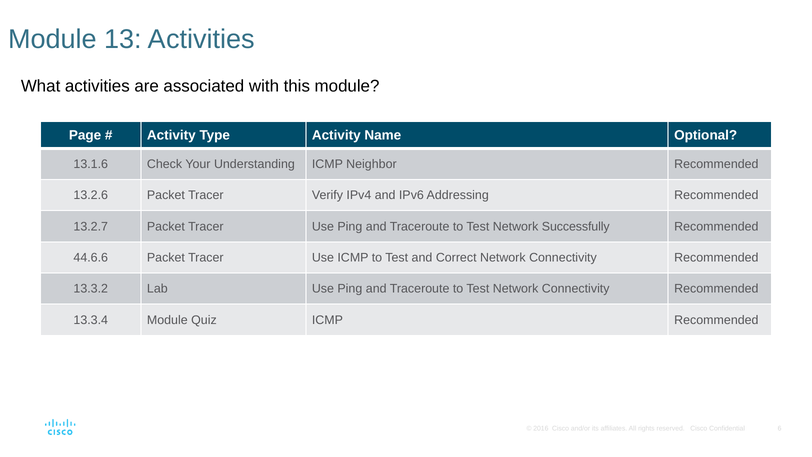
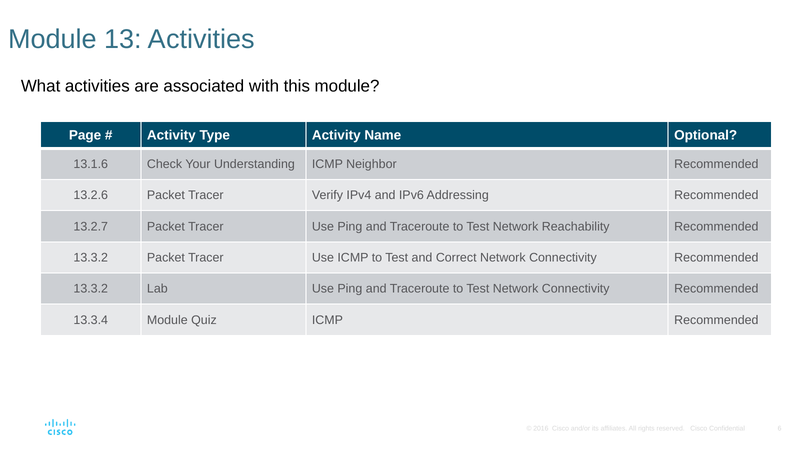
Successfully: Successfully -> Reachability (576, 226)
44.6.6: 44.6.6 -> 13.3.2 (91, 258)
